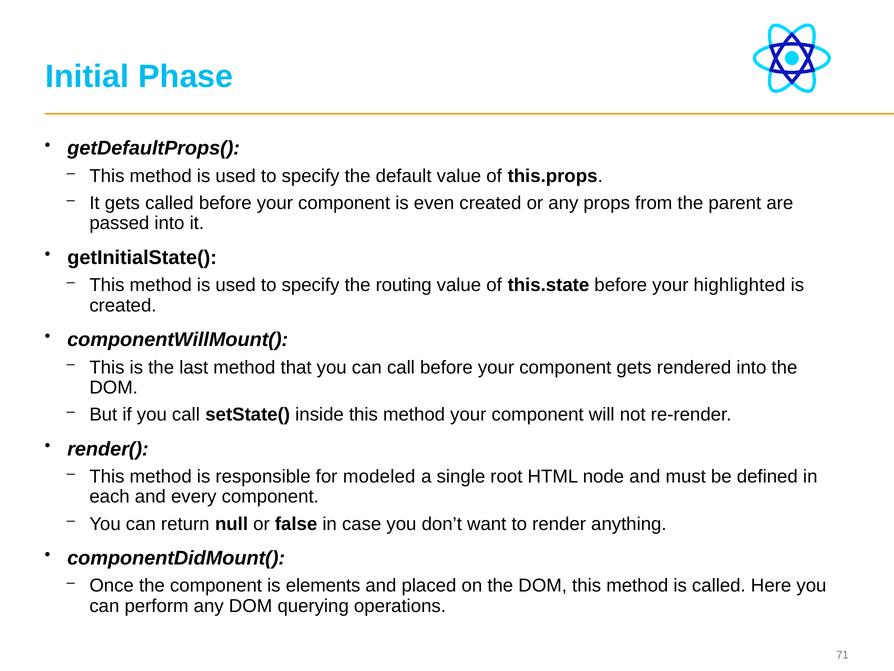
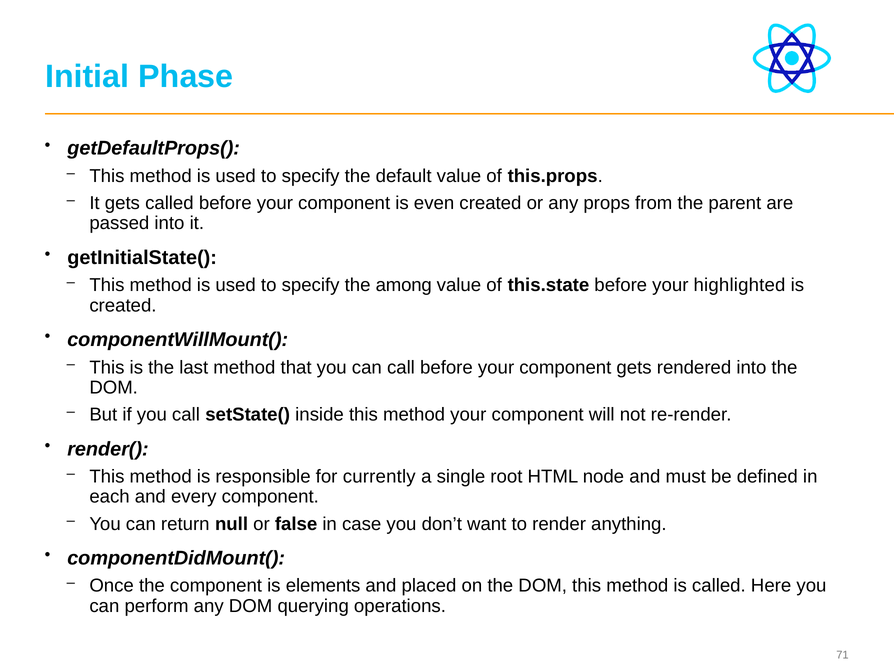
routing: routing -> among (404, 285)
modeled: modeled -> currently (379, 476)
